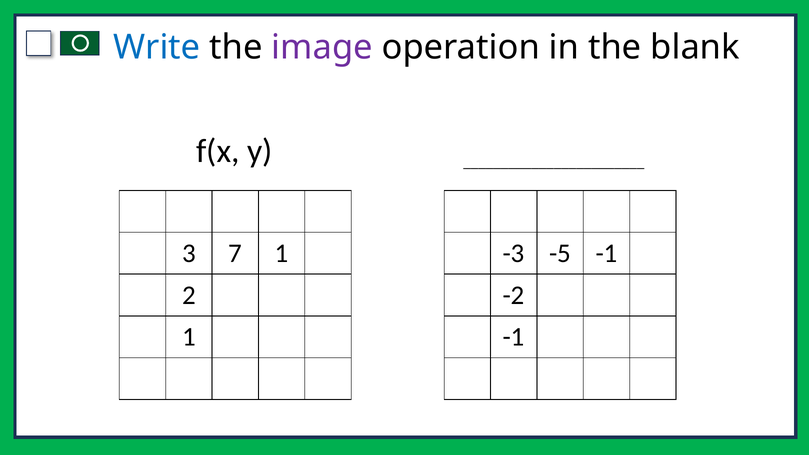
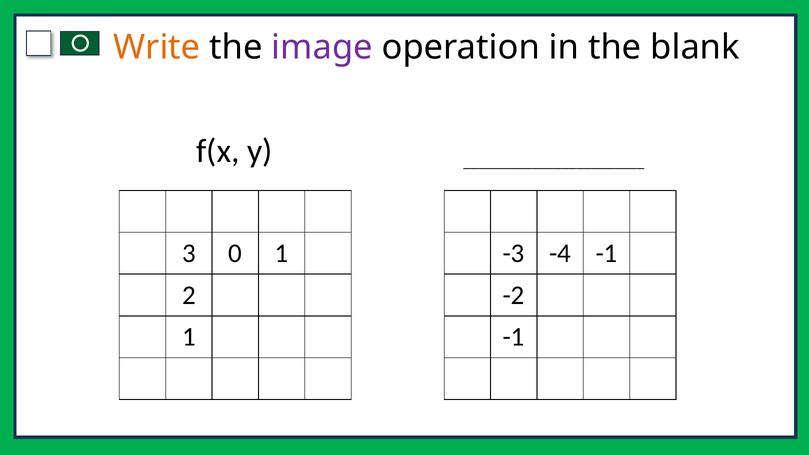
Write colour: blue -> orange (157, 47)
7: 7 -> 0 (235, 253)
-5: -5 -> -4 (560, 253)
